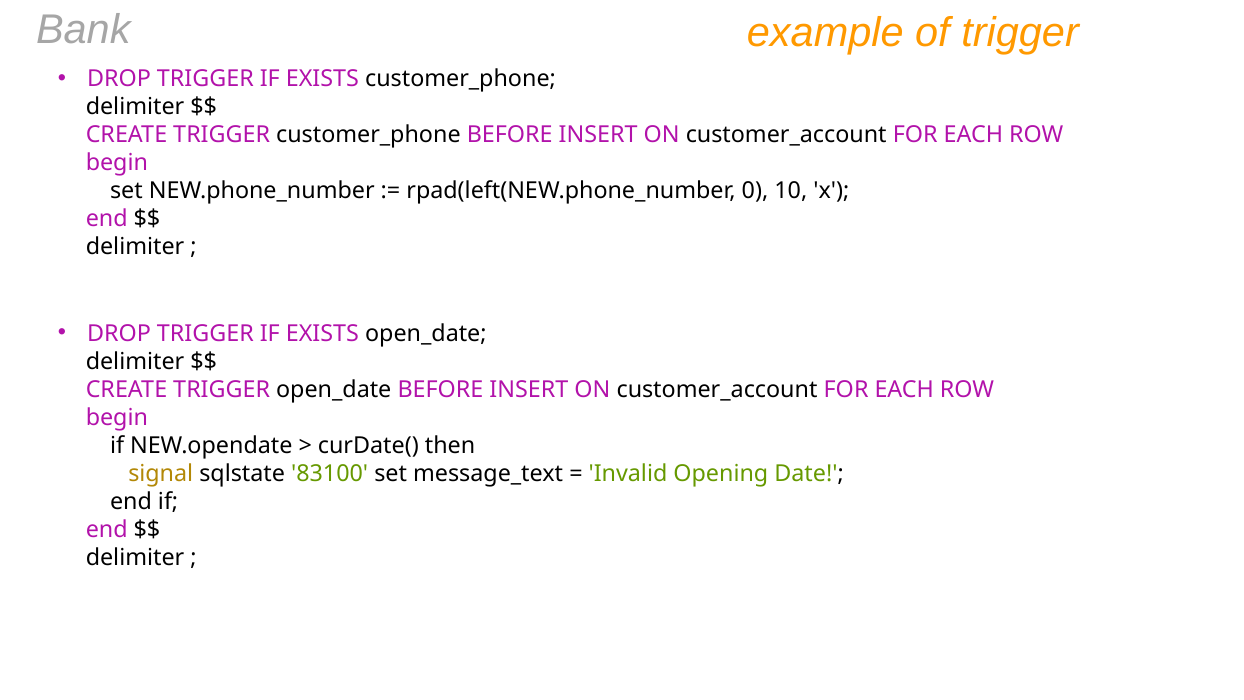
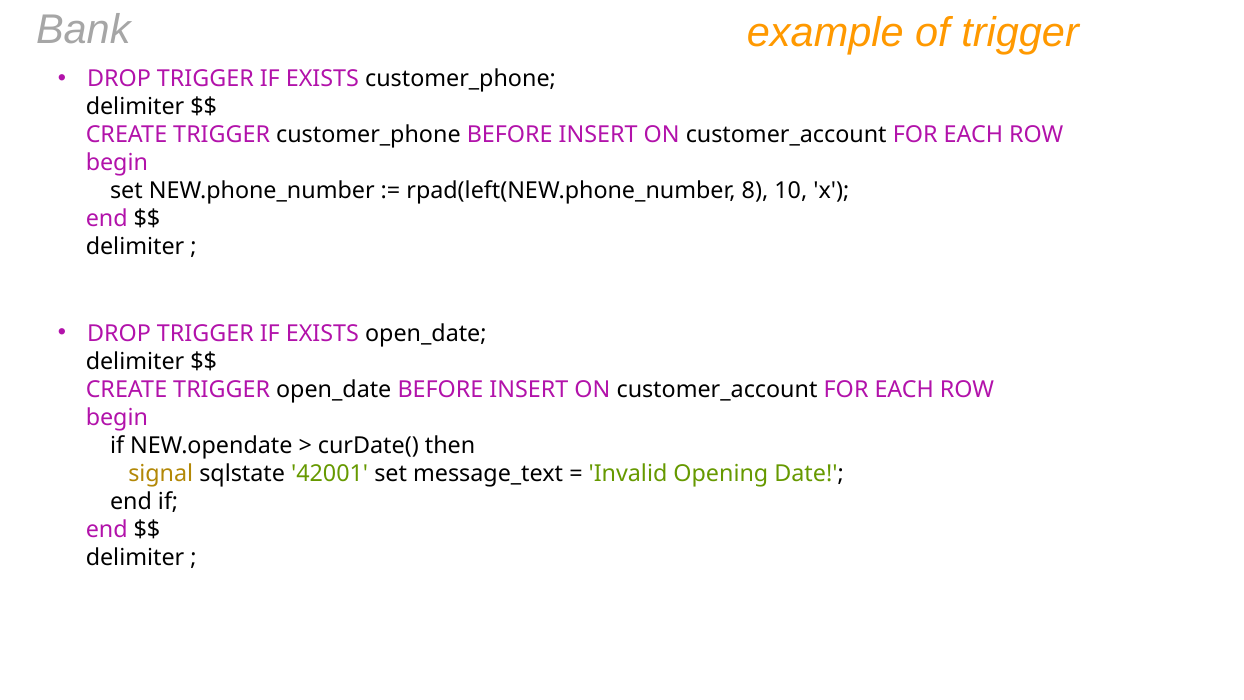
0: 0 -> 8 (755, 191)
83100: 83100 -> 42001 (330, 473)
